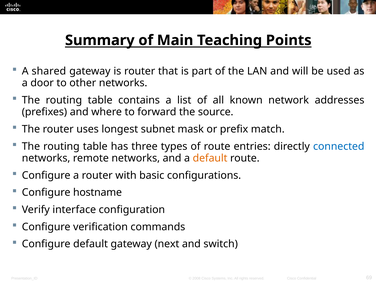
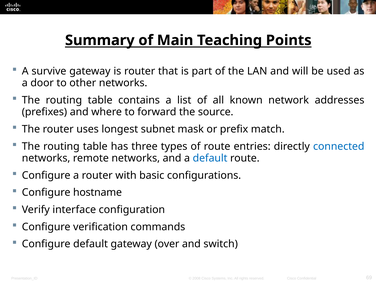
shared: shared -> survive (49, 71)
default colour: orange -> blue (210, 158)
next: next -> over (167, 244)
